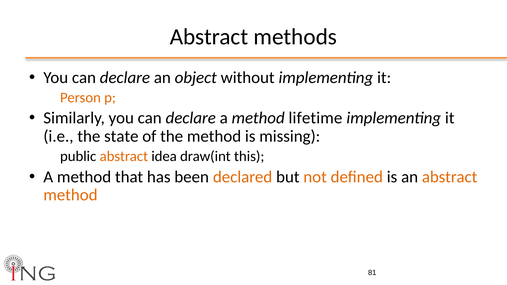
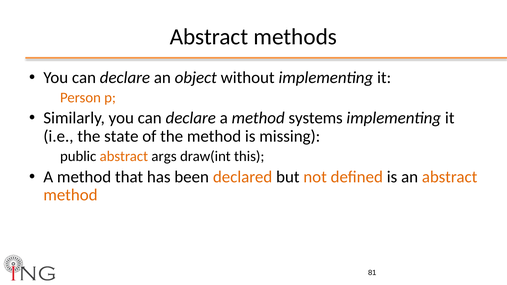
lifetime: lifetime -> systems (316, 118)
idea: idea -> args (164, 156)
